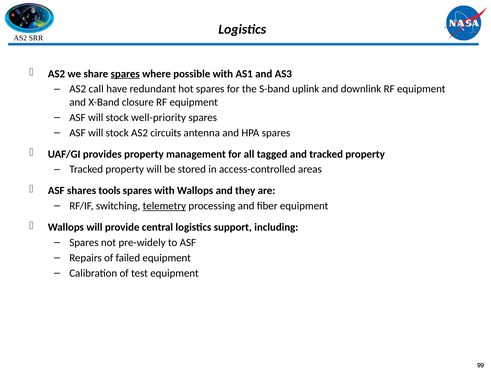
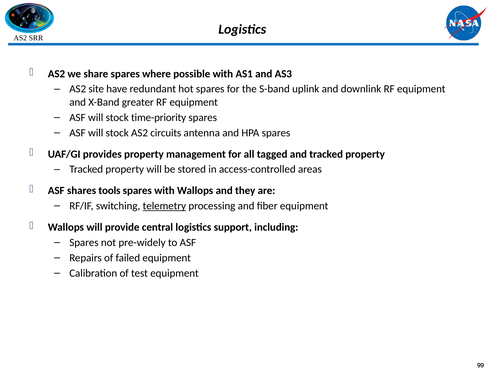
spares underline: present -> none (125, 74)
call: call -> site (96, 89)
closure: closure -> greater (138, 102)
well-priority: well-priority -> time-priority (159, 117)
